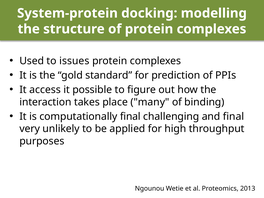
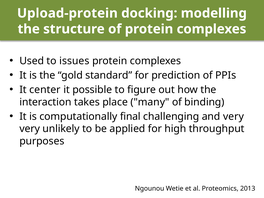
System-protein: System-protein -> Upload-protein (67, 13)
access: access -> center (45, 90)
and final: final -> very (233, 116)
